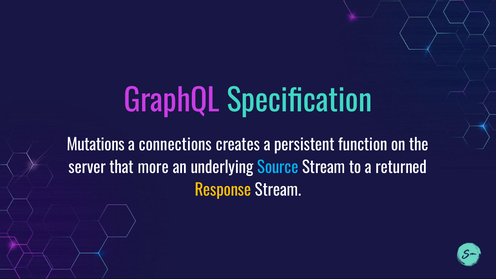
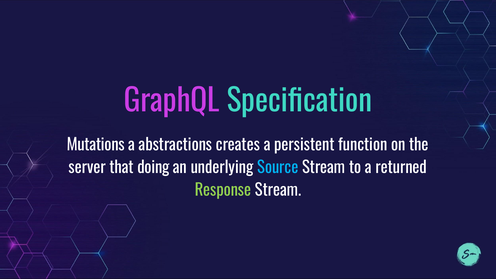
connections: connections -> abstractions (175, 145)
more: more -> doing (153, 168)
Response colour: yellow -> light green (223, 191)
